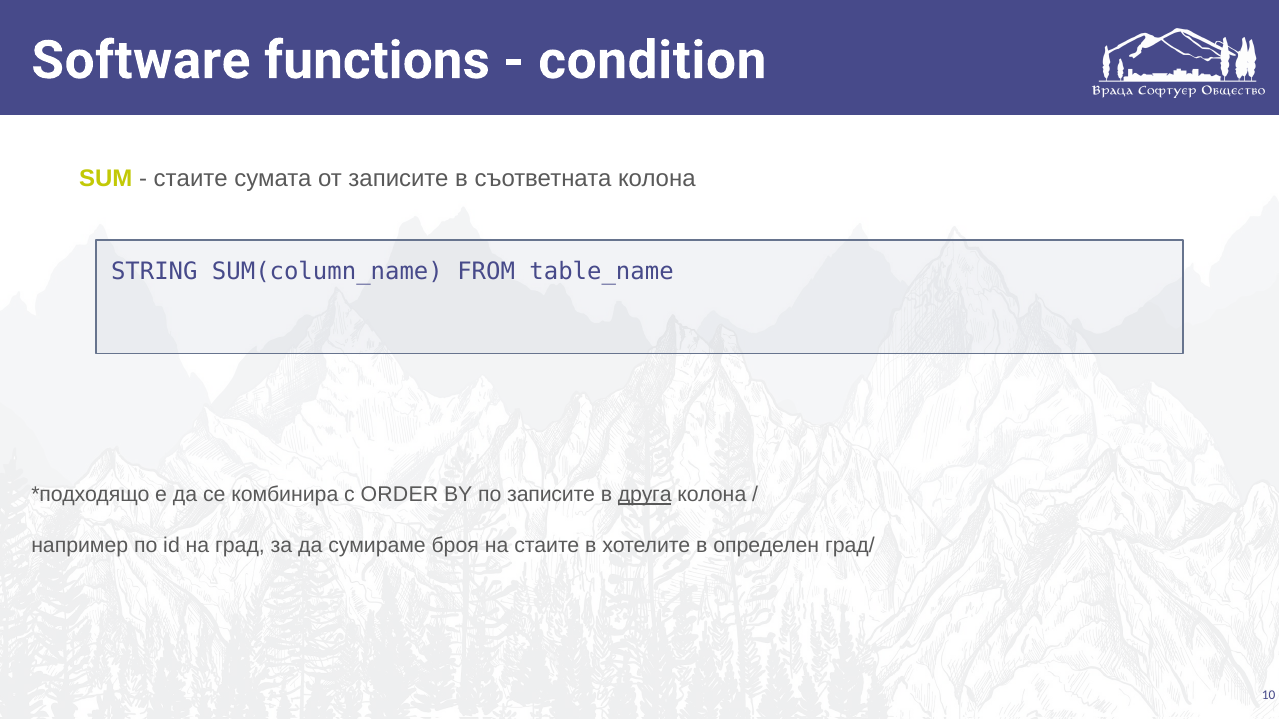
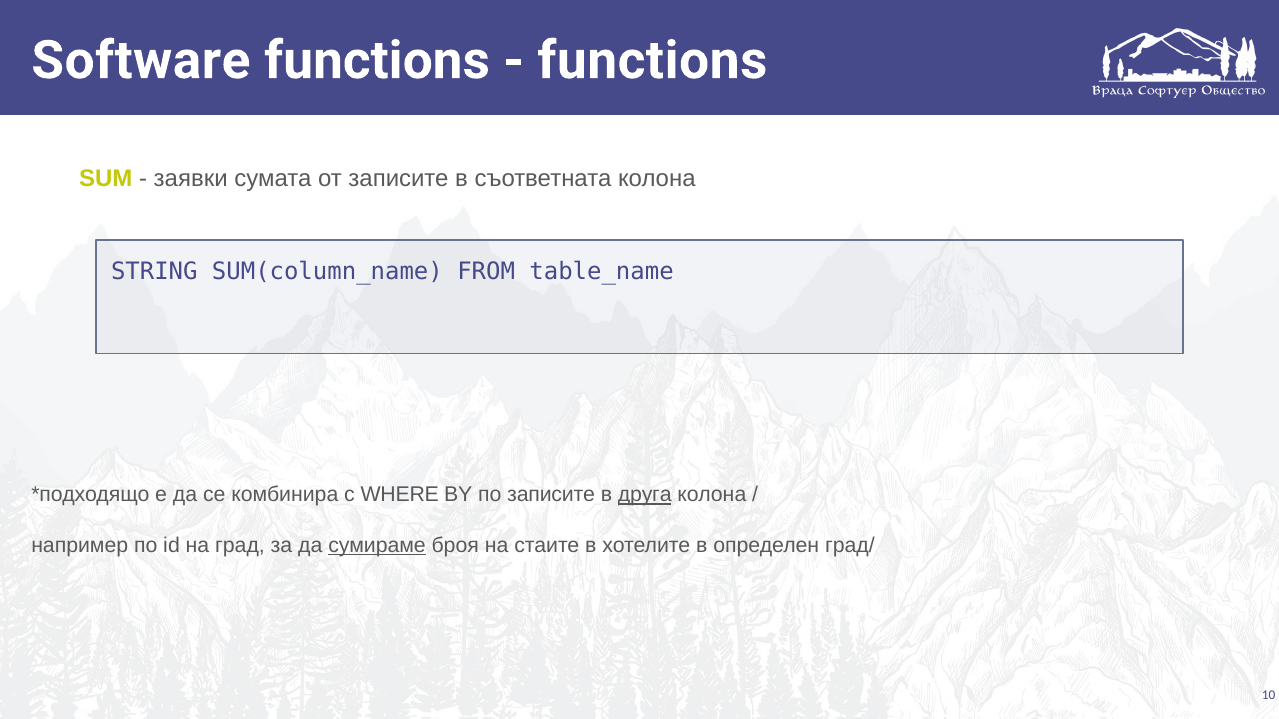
condition: condition -> functions (652, 61)
стаите: стаите -> заявки (191, 178)
ORDER: ORDER -> WHERE (400, 495)
сумираме underline: none -> present (377, 546)
